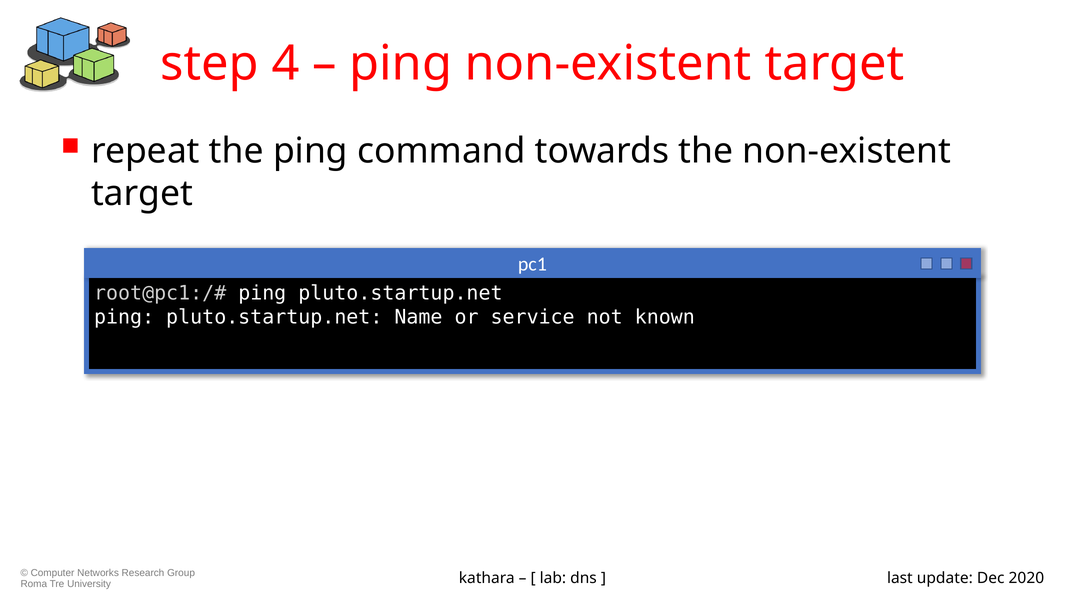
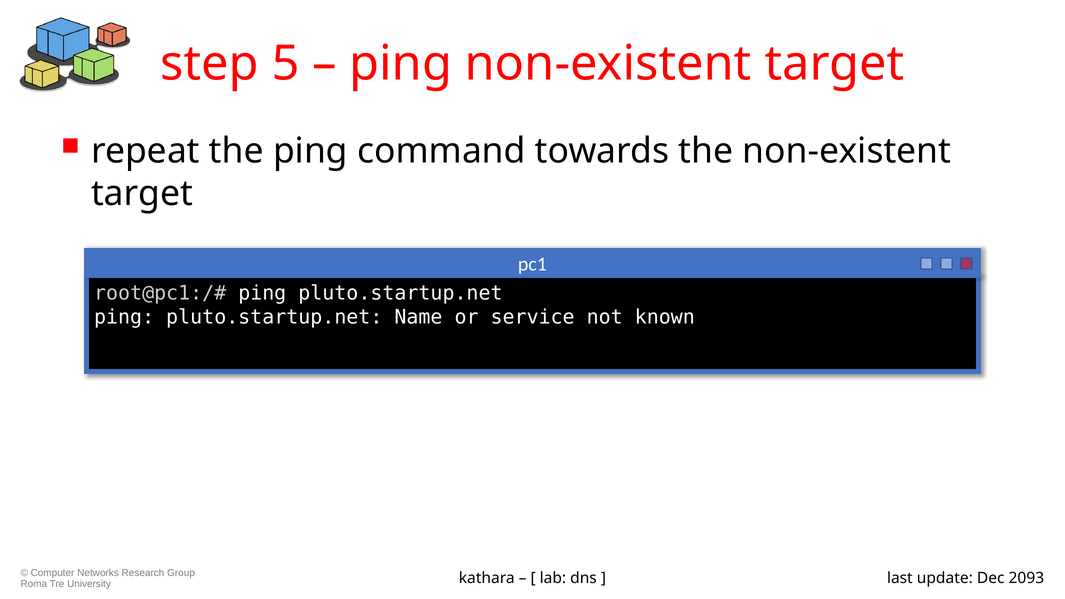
4: 4 -> 5 (285, 64)
2020: 2020 -> 2093 (1026, 578)
